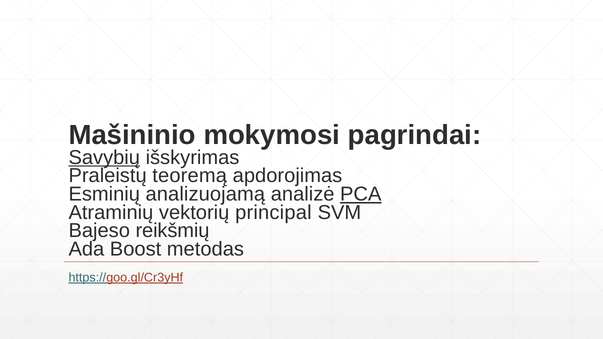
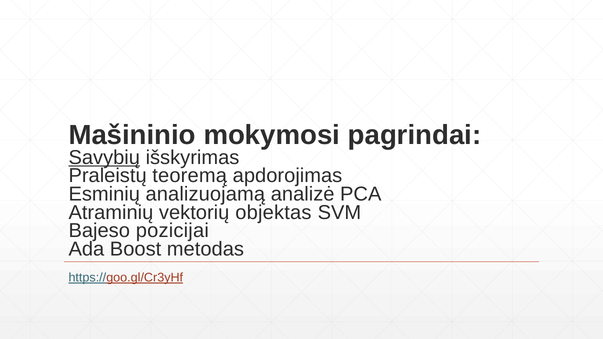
PCA underline: present -> none (361, 194)
principal: principal -> objektas (273, 213)
reikšmių: reikšmių -> pozicijai (172, 231)
